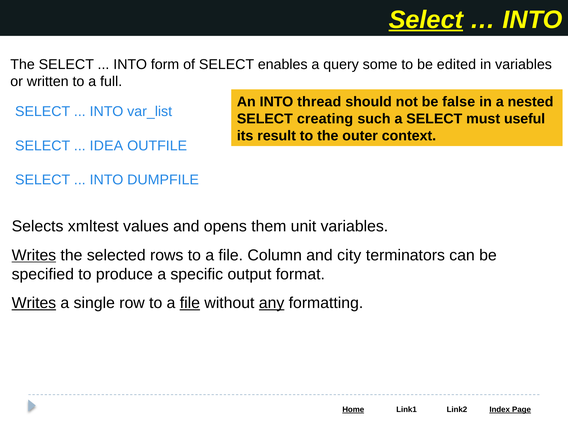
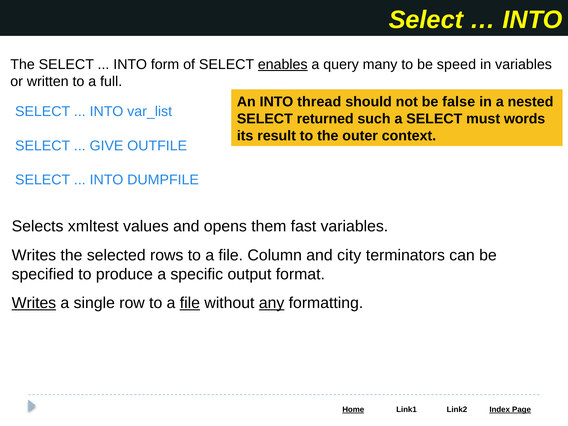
Select underline: present -> none (426, 20)
enables underline: none -> present (283, 64)
some: some -> many (380, 64)
edited: edited -> speed (456, 64)
creating: creating -> returned (325, 119)
useful: useful -> words (525, 119)
IDEA: IDEA -> GIVE (107, 146)
unit: unit -> fast (303, 226)
Writes underline: present -> none (34, 255)
